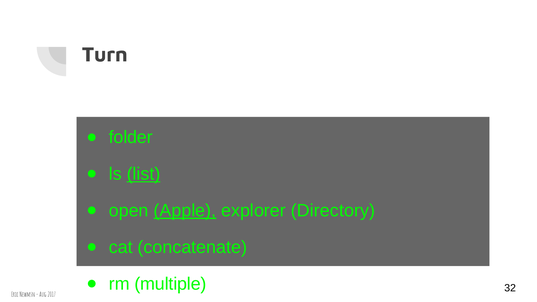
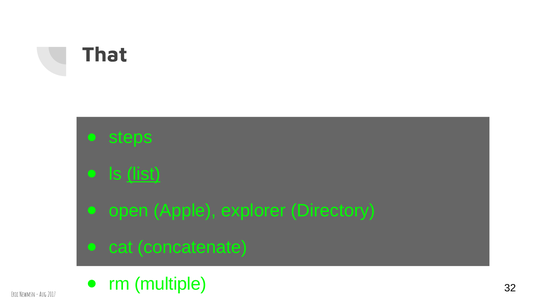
Turn: Turn -> That (105, 55)
folder: folder -> steps (131, 137)
Apple underline: present -> none (185, 211)
